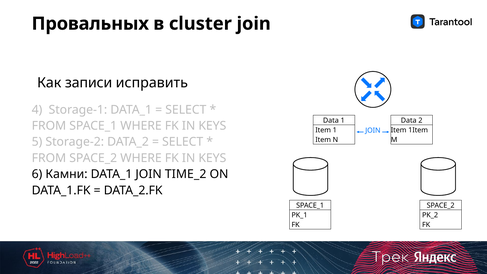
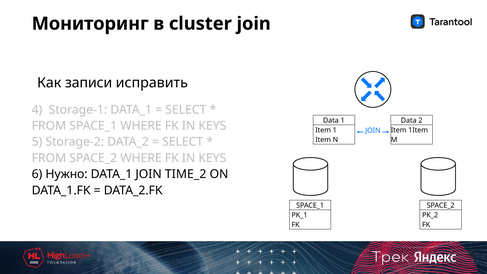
Провальных: Провальных -> Мониторинг (90, 24)
Камни: Камни -> Нужно (67, 174)
